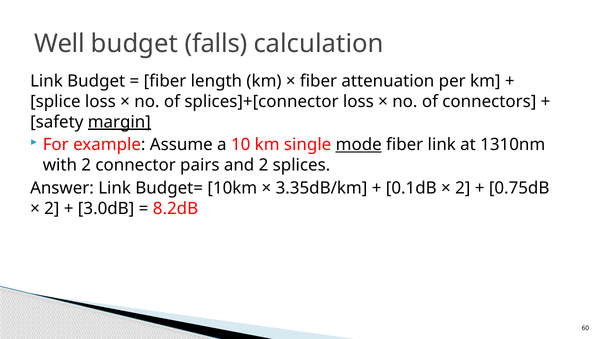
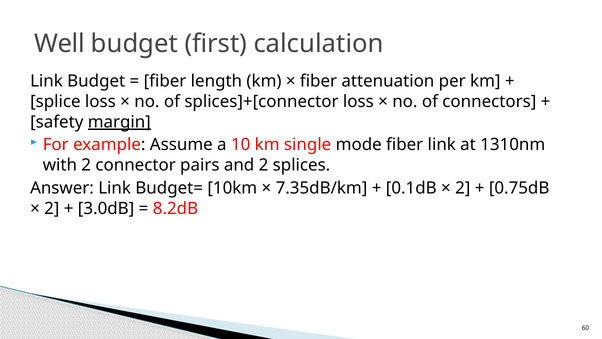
falls: falls -> first (216, 44)
mode underline: present -> none (359, 145)
3.35dB/km: 3.35dB/km -> 7.35dB/km (322, 188)
